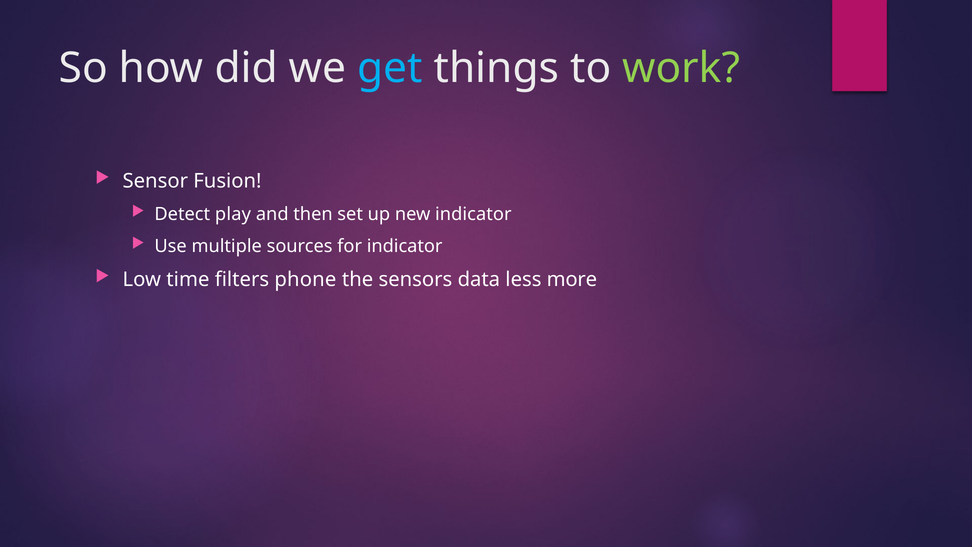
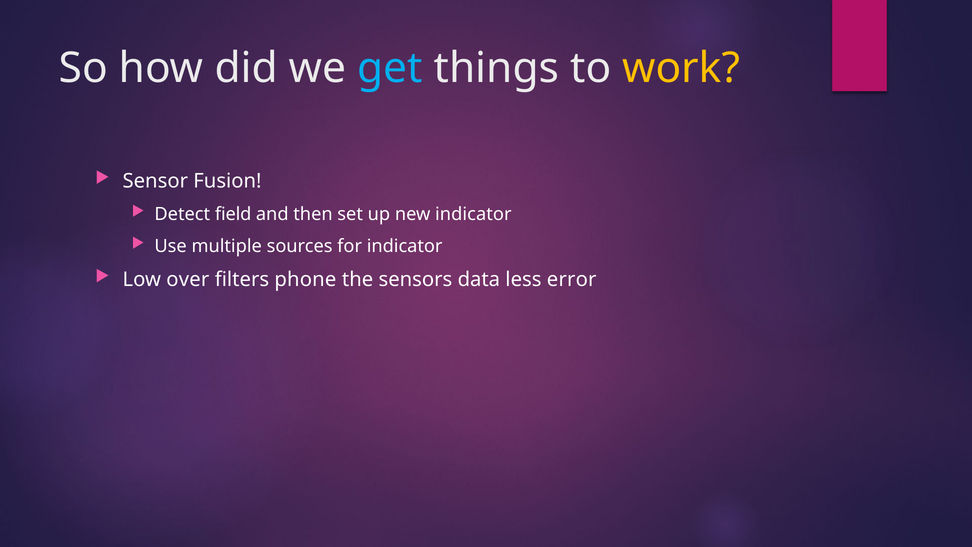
work colour: light green -> yellow (681, 68)
play: play -> field (233, 214)
time: time -> over (188, 279)
more: more -> error (572, 279)
